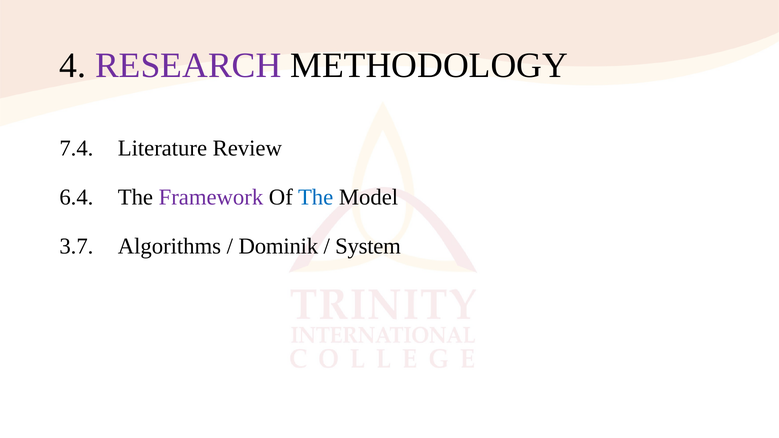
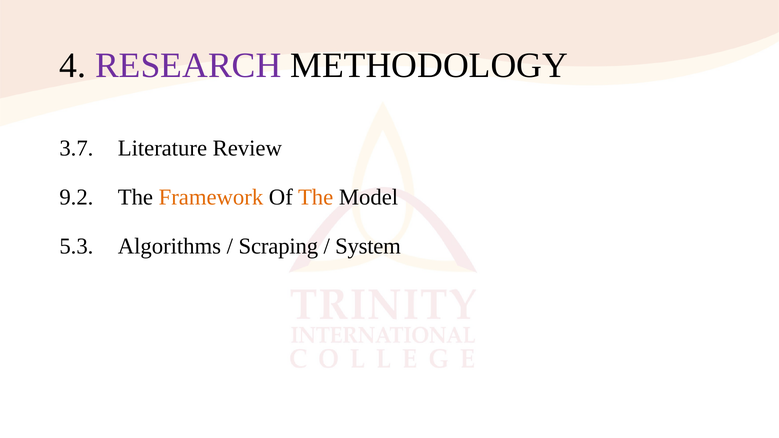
7.4: 7.4 -> 3.7 (76, 148)
6.4: 6.4 -> 9.2 (76, 197)
Framework colour: purple -> orange (211, 197)
The colour: blue -> orange (316, 197)
3.7: 3.7 -> 5.3 (76, 246)
Dominik: Dominik -> Scraping (278, 246)
